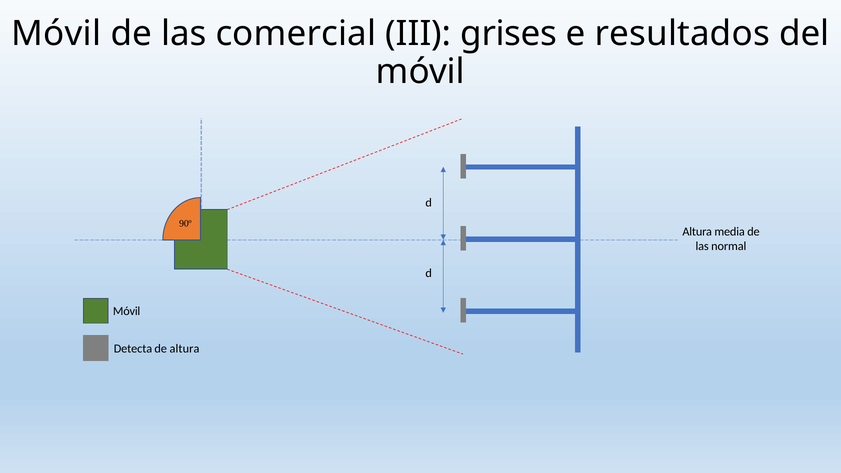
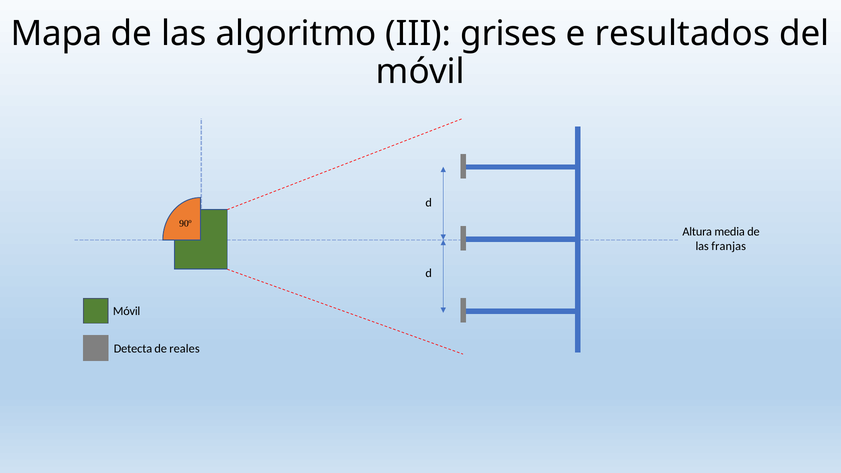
Móvil: Móvil -> Mapa (57, 34)
comercial: comercial -> algoritmo (296, 34)
normal: normal -> franjas (729, 246)
de altura: altura -> reales (185, 349)
